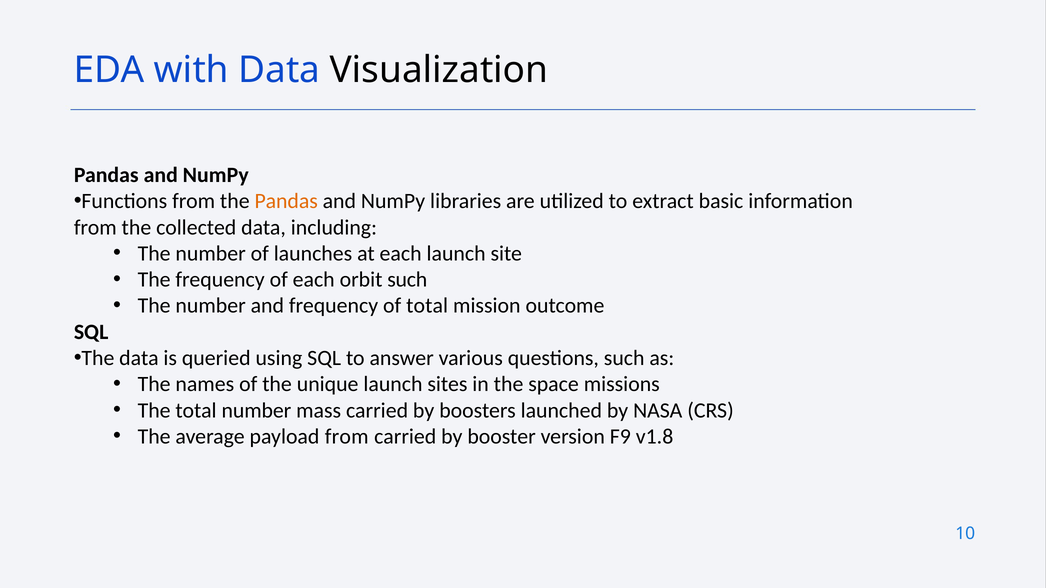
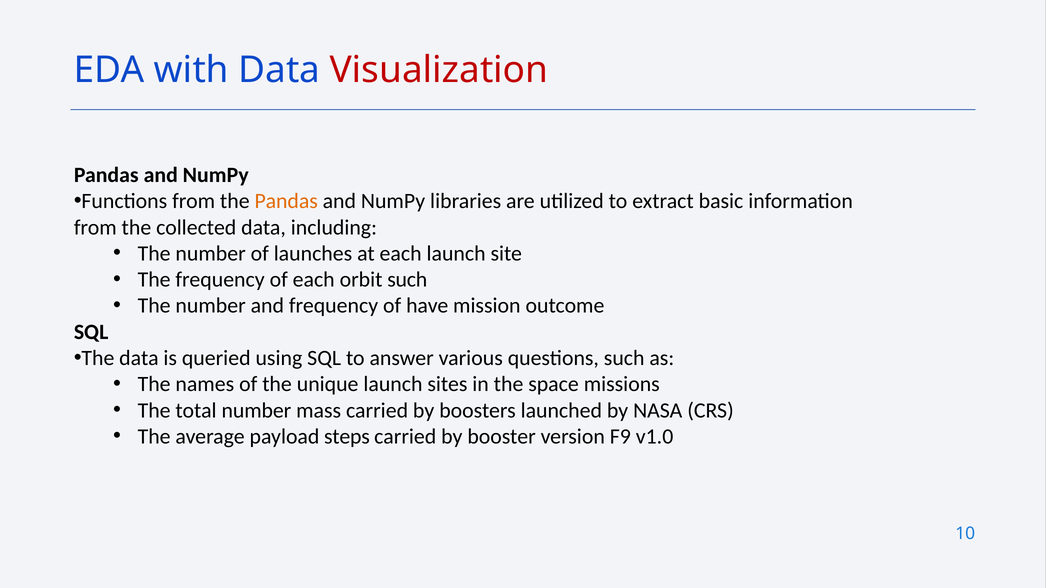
Visualization colour: black -> red (439, 70)
of total: total -> have (427, 306)
payload from: from -> steps (347, 437)
v1.8: v1.8 -> v1.0 (655, 437)
